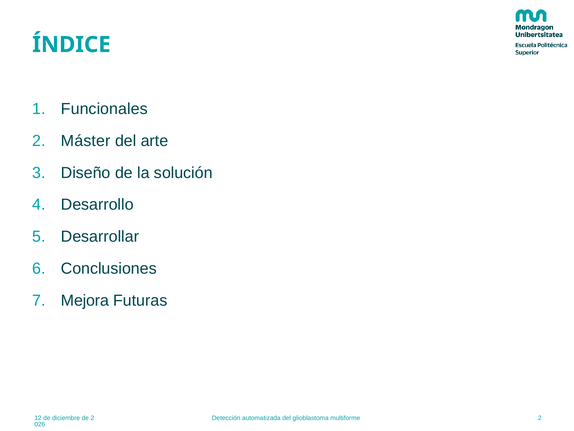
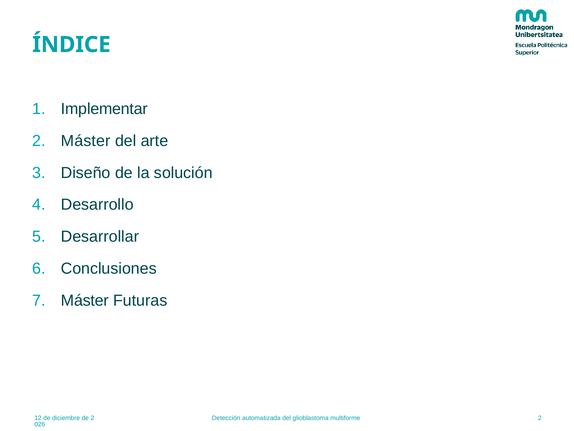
Funcionales: Funcionales -> Implementar (104, 109)
Mejora: Mejora -> Máster (85, 300)
